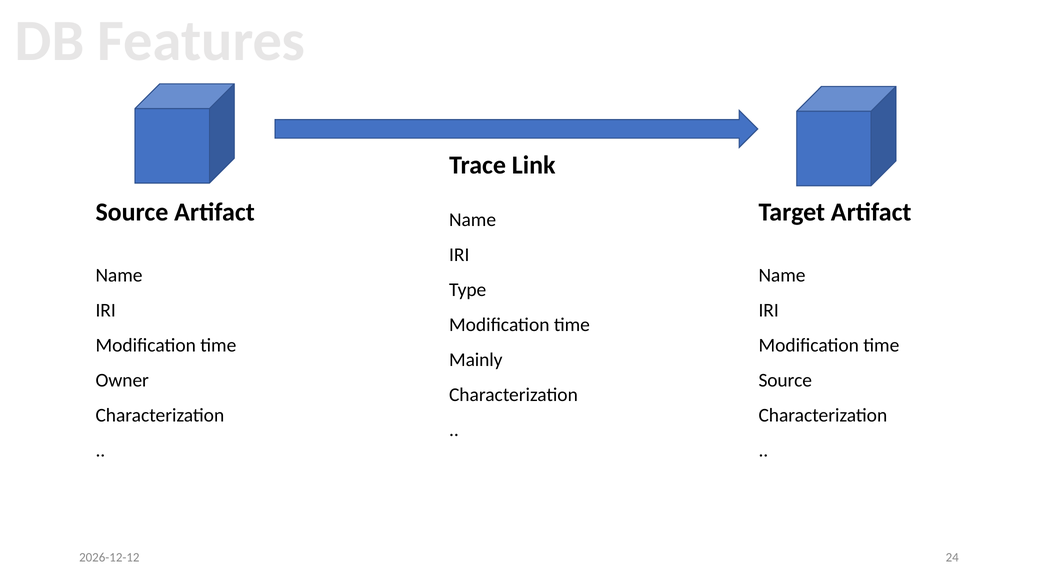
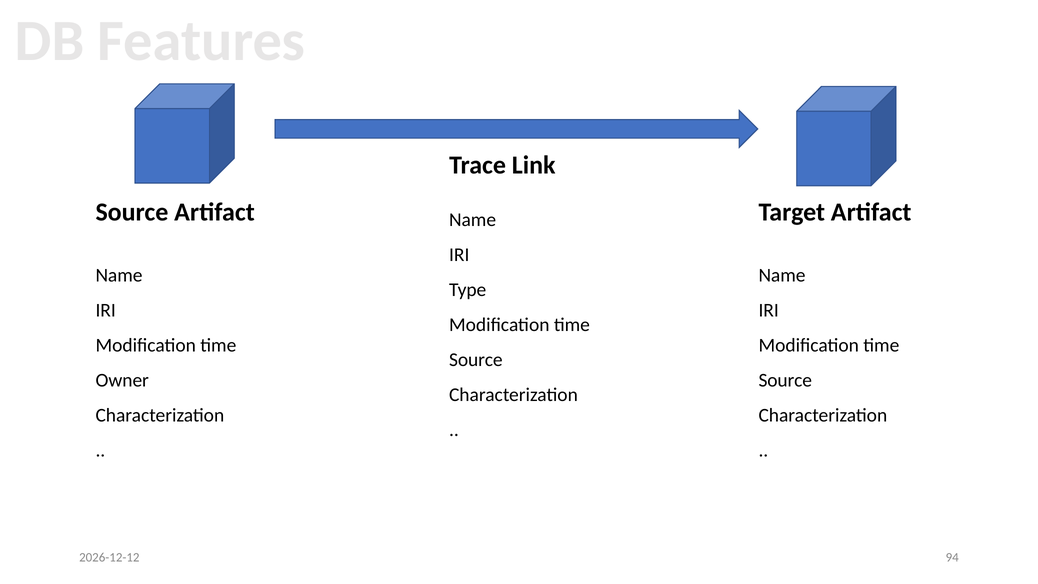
Mainly: Mainly -> Source (476, 360)
24: 24 -> 94 (952, 557)
